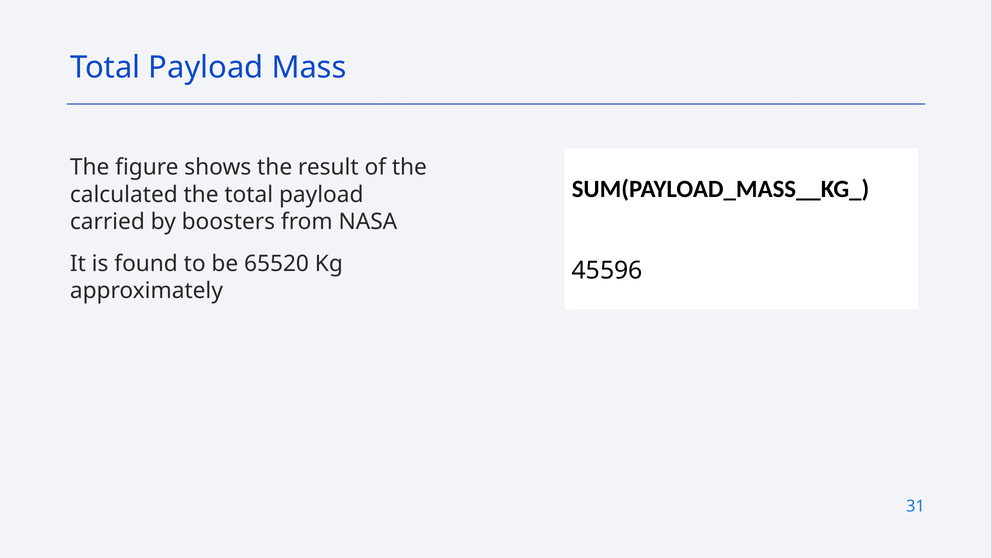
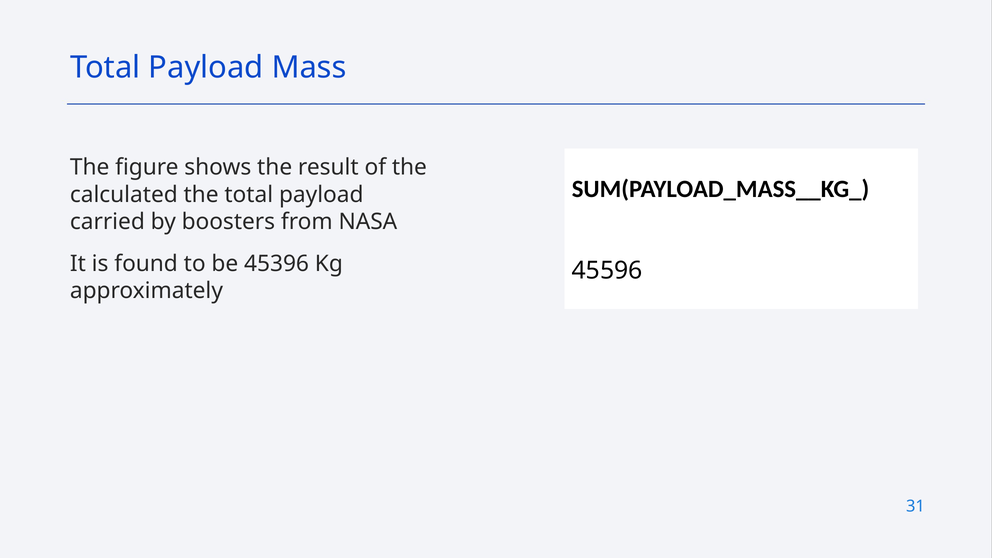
65520: 65520 -> 45396 (277, 264)
